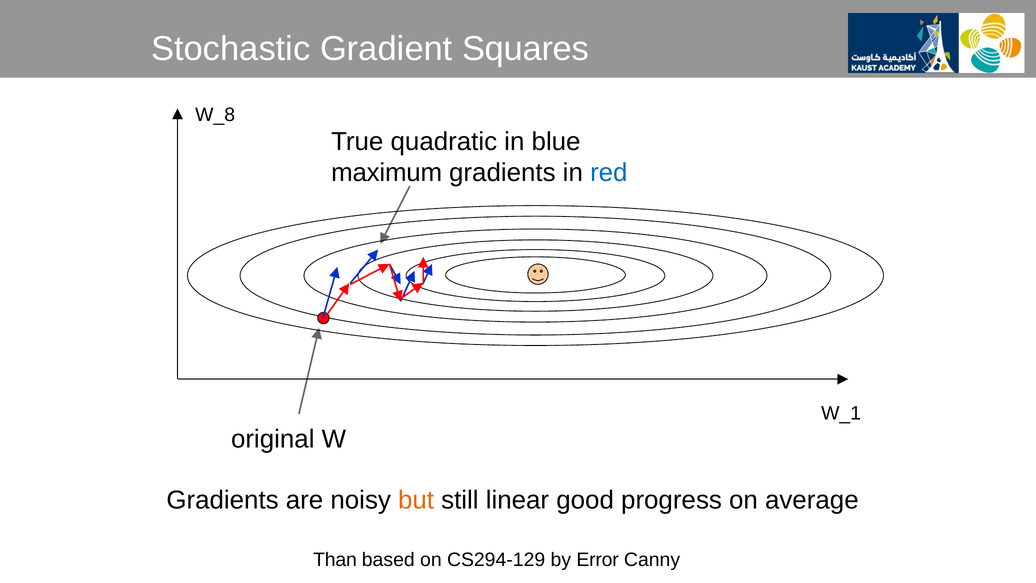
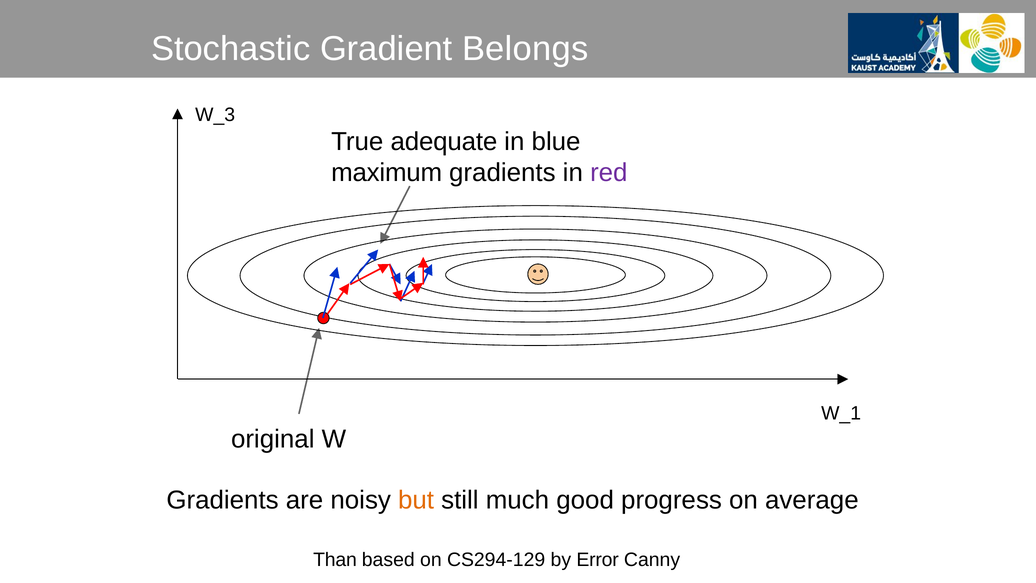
Squares: Squares -> Belongs (525, 49)
W_8: W_8 -> W_3 (215, 115)
quadratic: quadratic -> adequate (444, 141)
red colour: blue -> purple (609, 173)
linear: linear -> much (517, 500)
